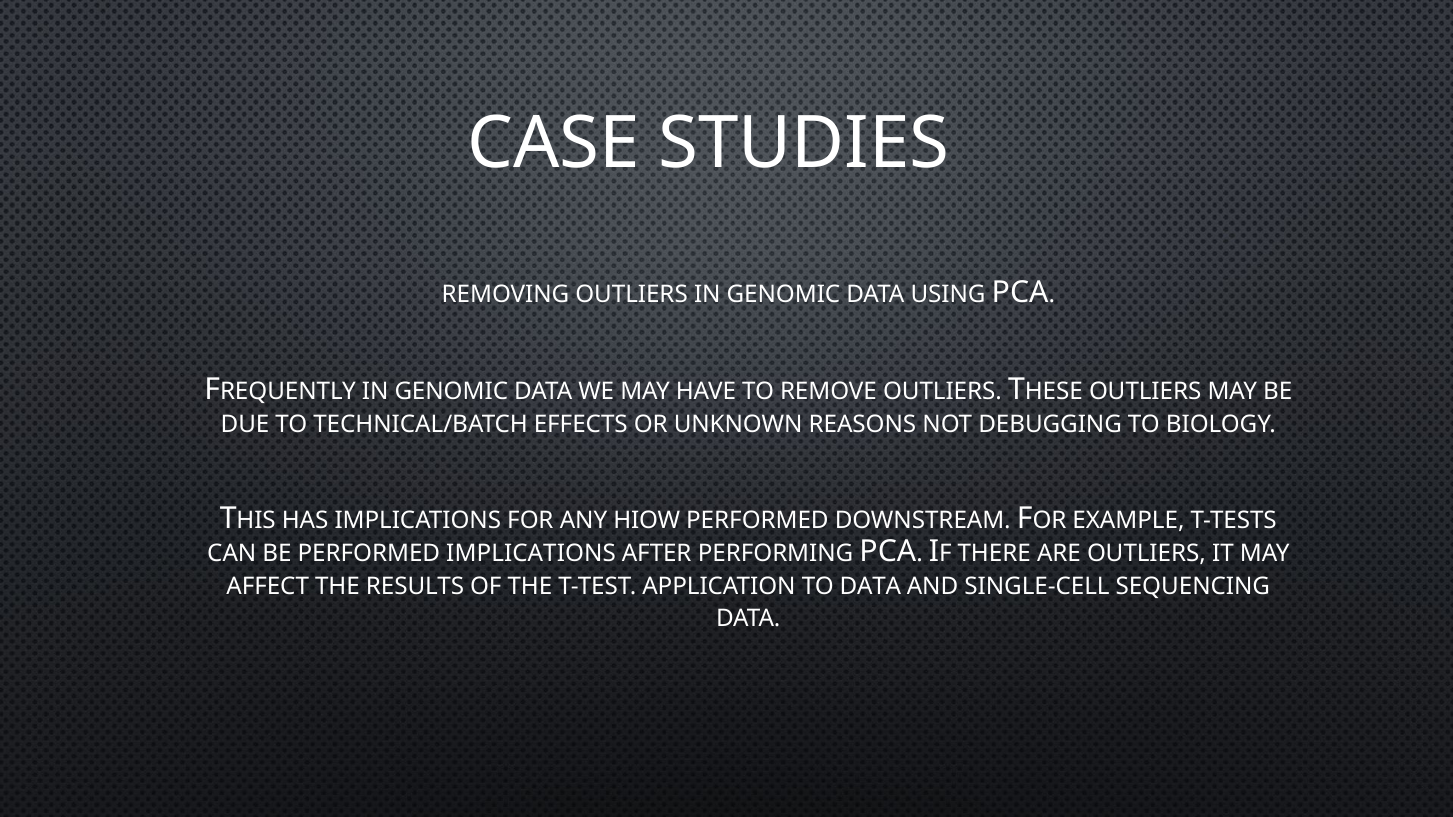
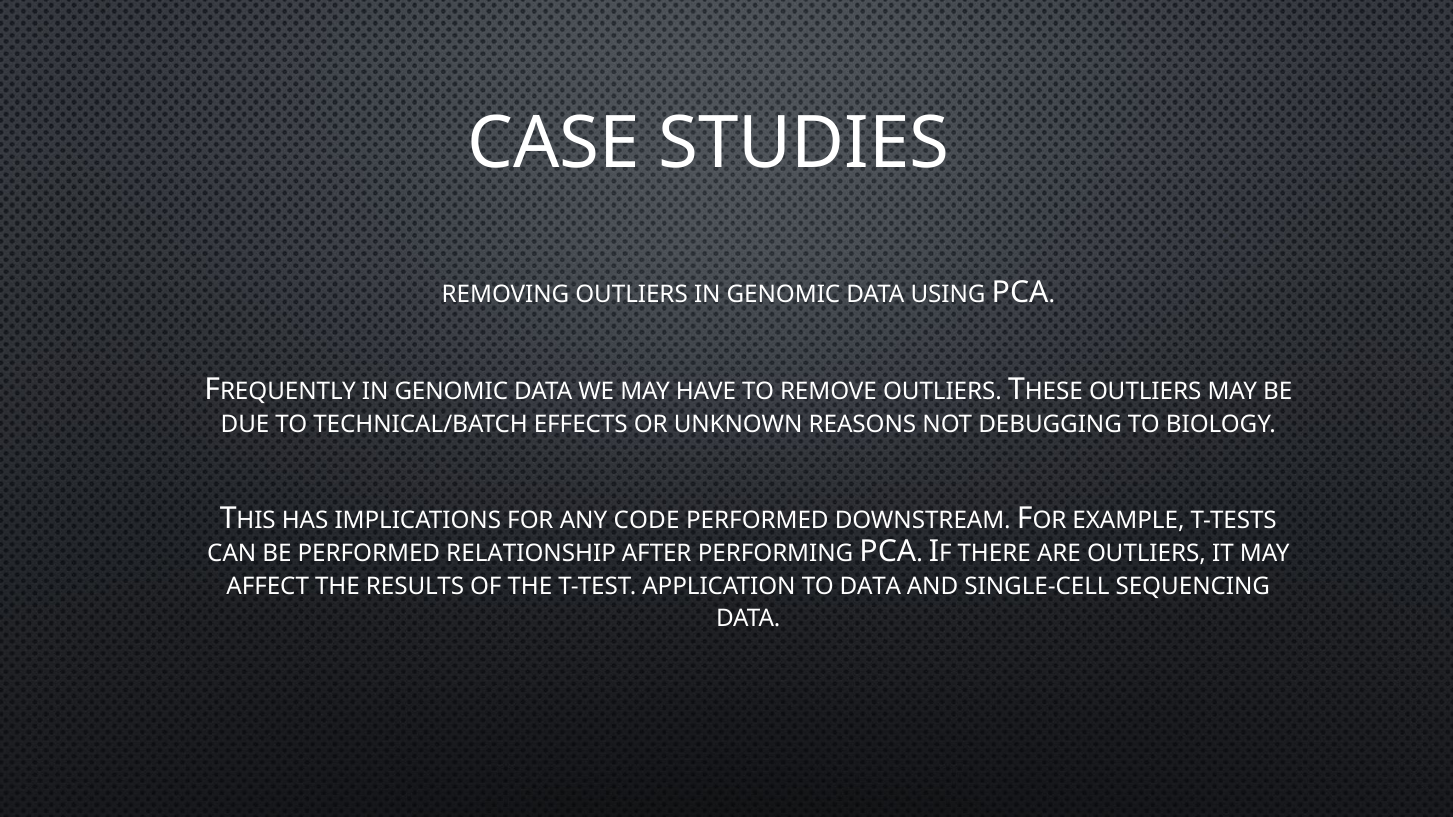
HIOW: HIOW -> CODE (647, 521)
PERFORMED IMPLICATIONS: IMPLICATIONS -> RELATIONSHIP (531, 554)
